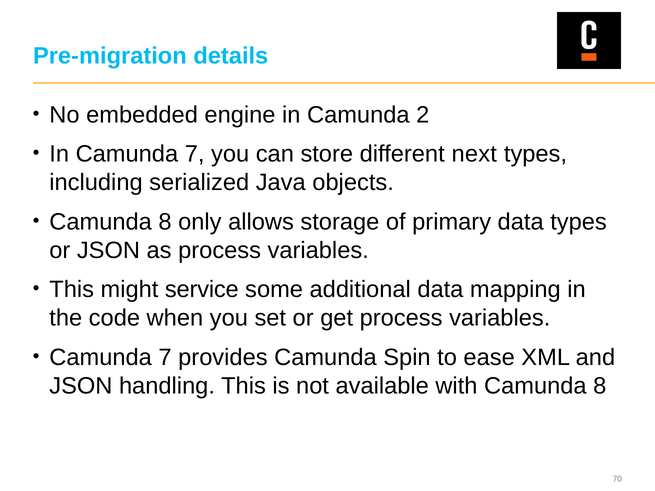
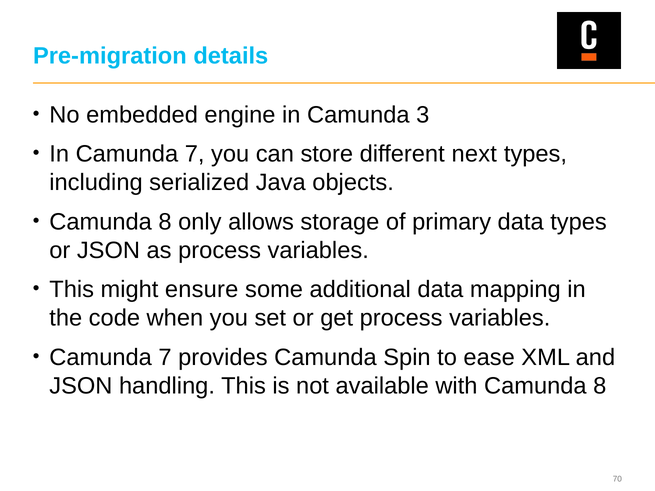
2: 2 -> 3 (423, 115)
service: service -> ensure (202, 290)
